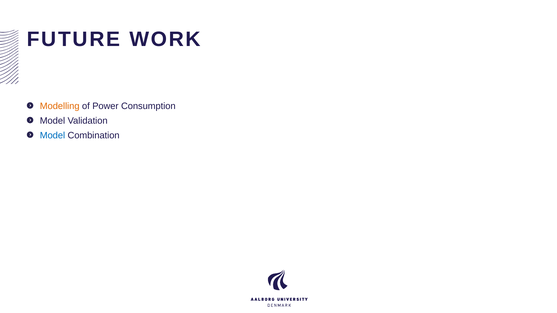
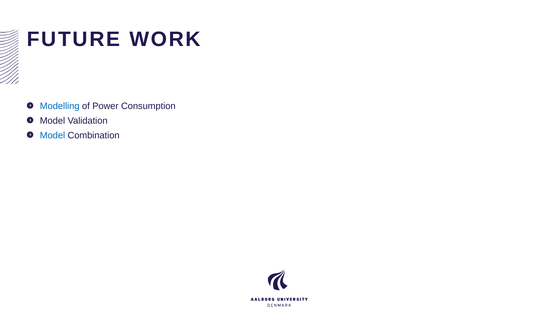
Modelling colour: orange -> blue (60, 106)
